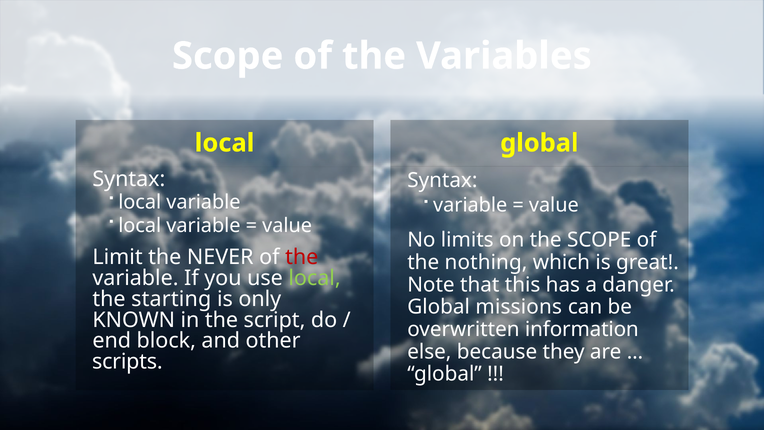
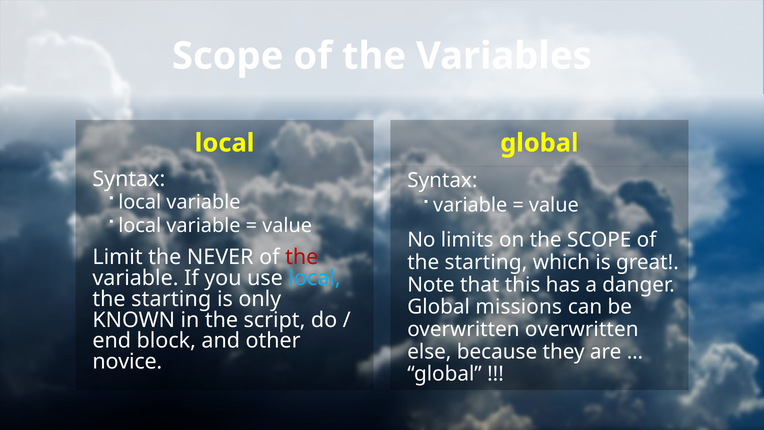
nothing: nothing -> starting (486, 262)
local colour: light green -> light blue (315, 278)
overwritten information: information -> overwritten (582, 329)
scripts: scripts -> novice (127, 362)
